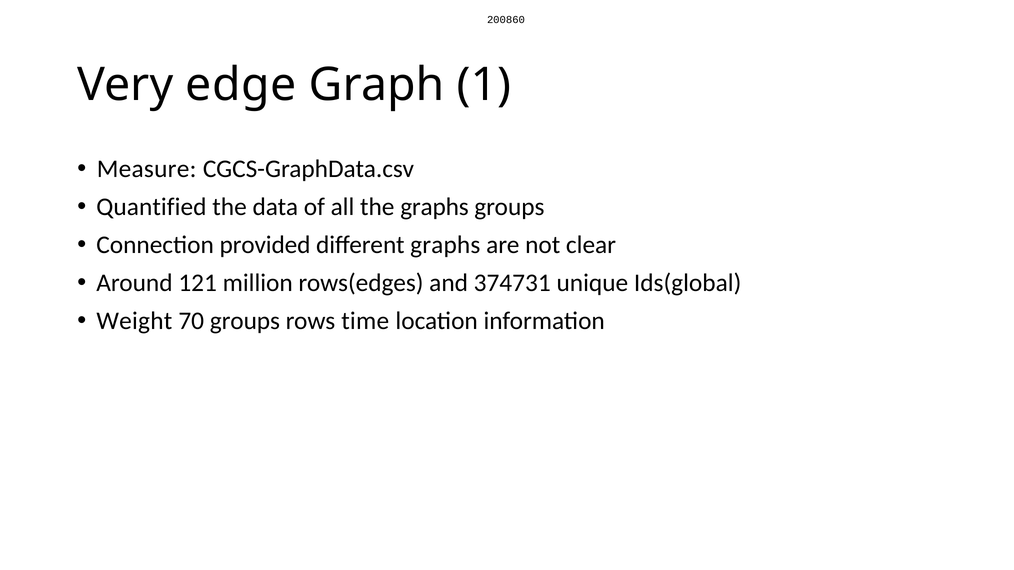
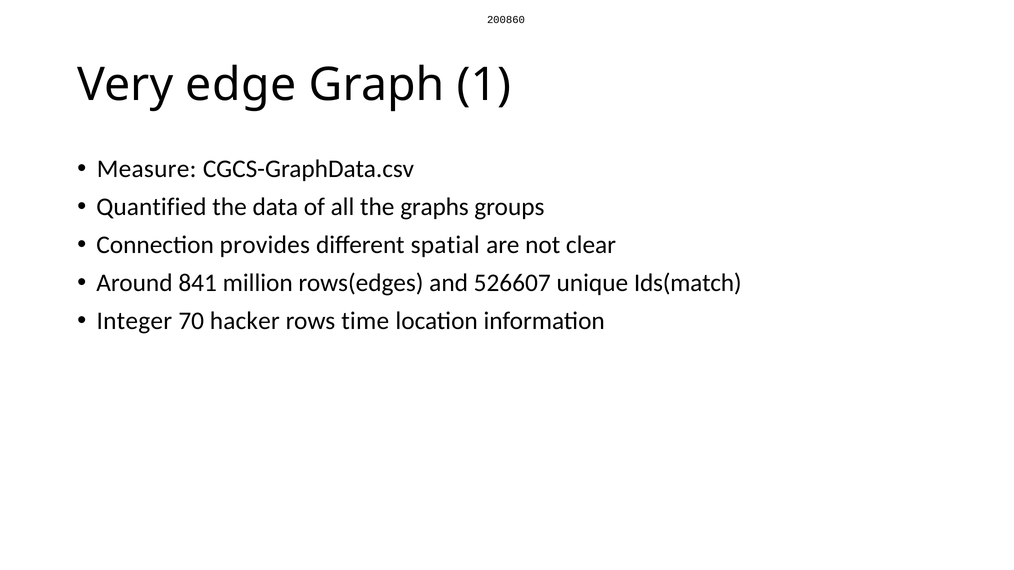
provided: provided -> provides (265, 245)
different graphs: graphs -> spatial (445, 245)
121: 121 -> 841 (198, 283)
374731: 374731 -> 526607 (512, 283)
Ids(global: Ids(global -> Ids(match (688, 283)
Weight: Weight -> Integer (134, 321)
70 groups: groups -> hacker (245, 321)
